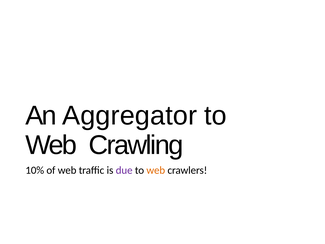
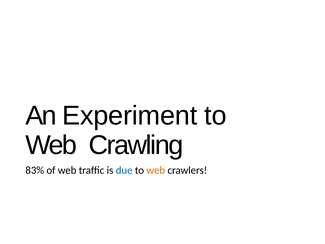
Aggregator: Aggregator -> Experiment (130, 116)
10%: 10% -> 83% (35, 170)
due colour: purple -> blue (124, 170)
